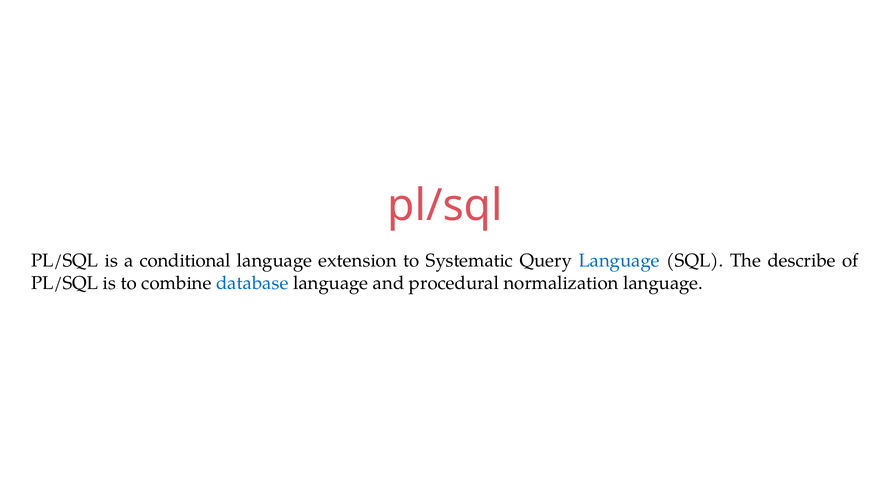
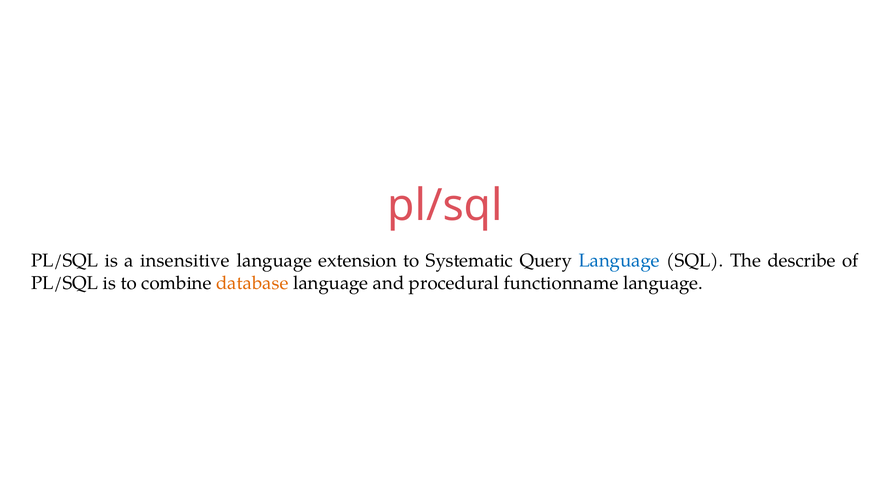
conditional: conditional -> insensitive (185, 260)
database colour: blue -> orange (252, 283)
normalization: normalization -> functionname (561, 283)
